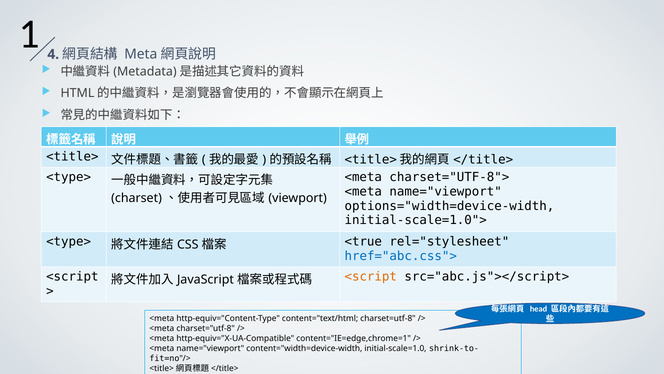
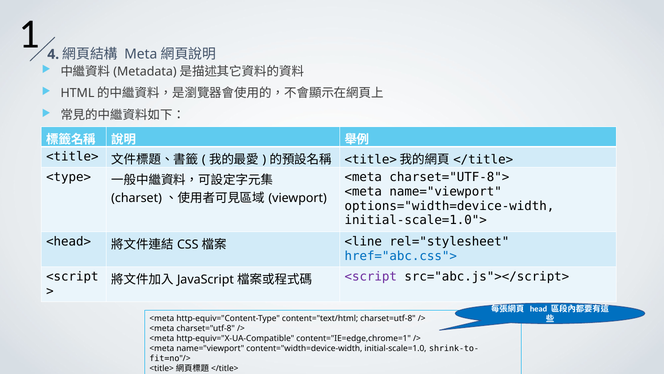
<type>: <type> -> <head> (69, 241)
<true: <true -> <line (363, 241)
<script colour: orange -> purple (371, 276)
